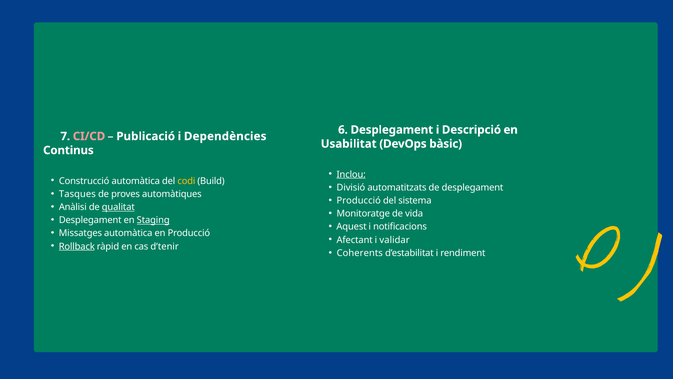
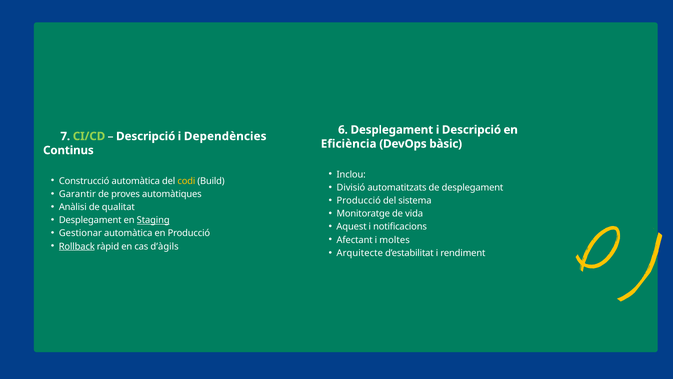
CI/CD colour: pink -> light green (89, 136)
Publicació: Publicació -> Descripció (146, 136)
Usabilitat: Usabilitat -> Eficiència (349, 144)
Inclou underline: present -> none (351, 174)
Tasques: Tasques -> Garantir (77, 194)
qualitat underline: present -> none (118, 207)
Missatges: Missatges -> Gestionar (80, 233)
validar: validar -> moltes (395, 240)
d’tenir: d’tenir -> d’àgils (165, 246)
Coherents: Coherents -> Arquitecte (360, 253)
